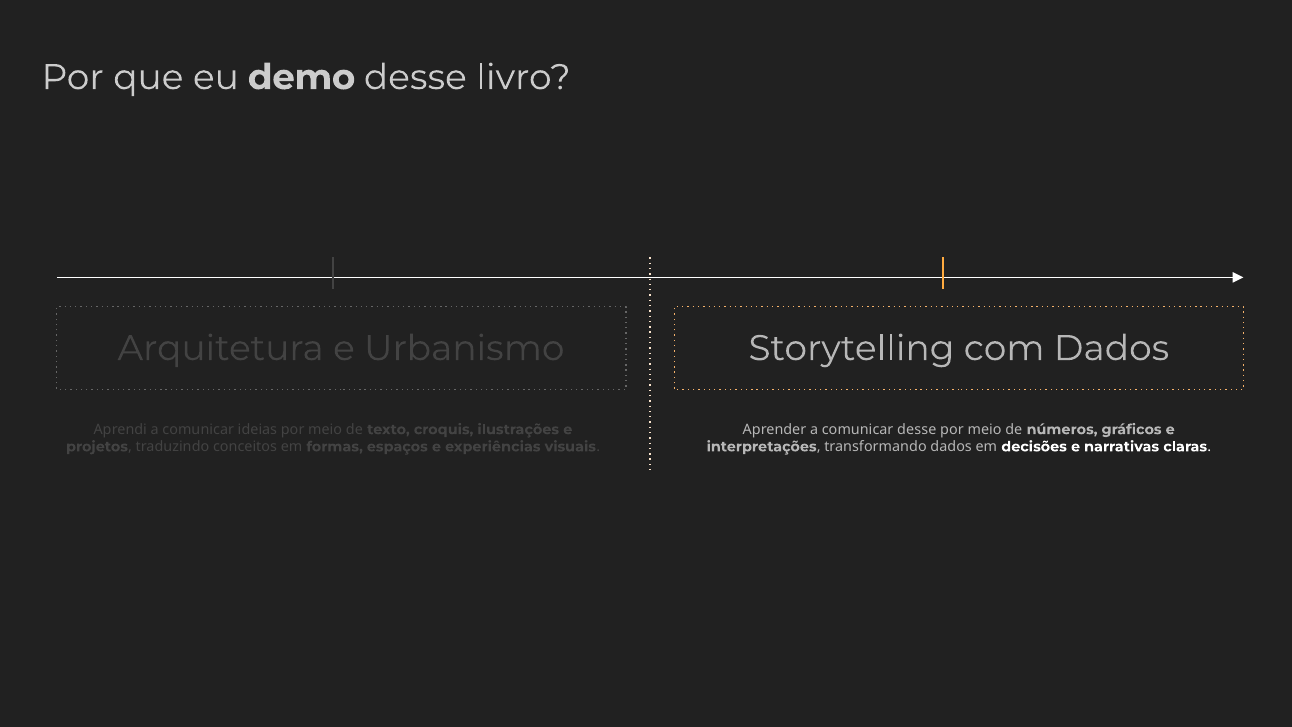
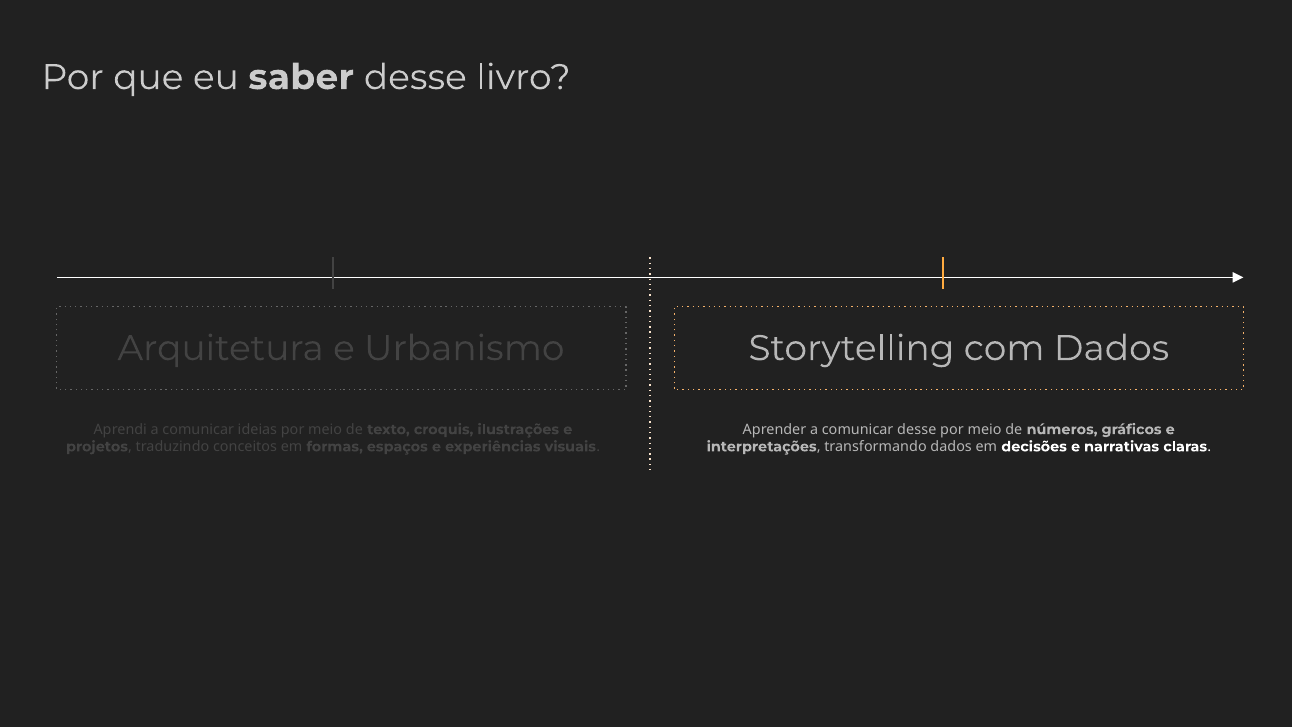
demo: demo -> saber (301, 77)
